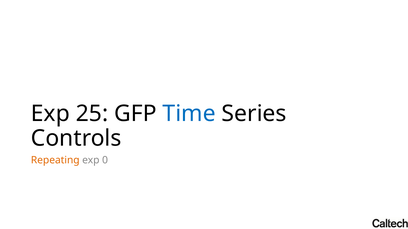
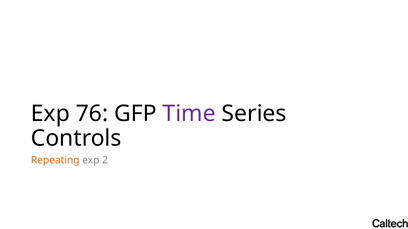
25: 25 -> 76 (92, 114)
Time colour: blue -> purple (189, 114)
0: 0 -> 2 (105, 161)
